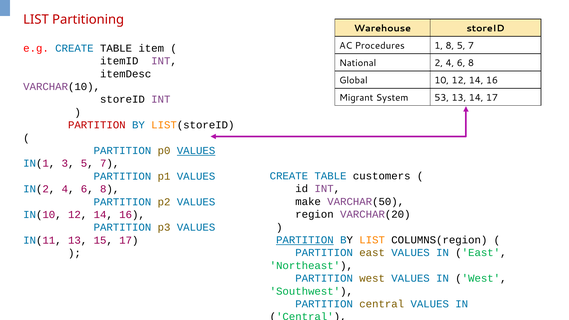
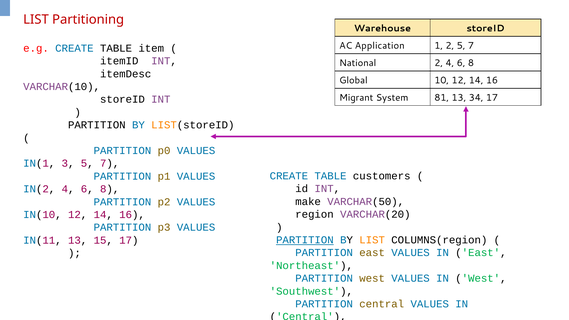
Procedures: Procedures -> Application (380, 46)
1 8: 8 -> 2 (450, 46)
53: 53 -> 81 (442, 98)
13 14: 14 -> 34 (476, 98)
PARTITION colour: red -> black (97, 125)
VALUES underline: present -> none (196, 151)
